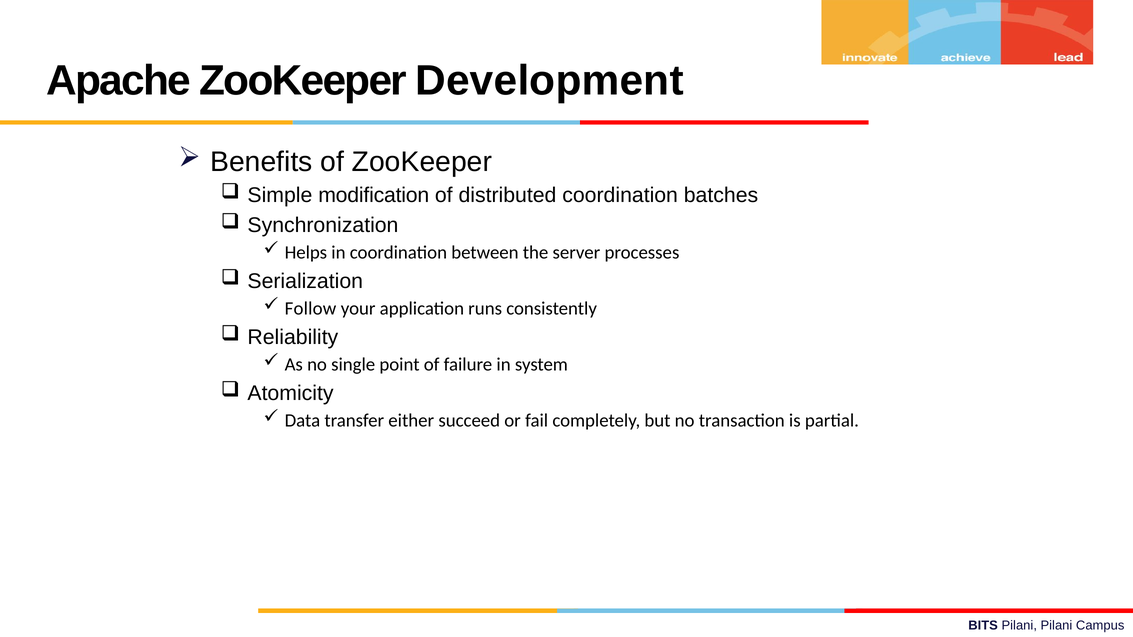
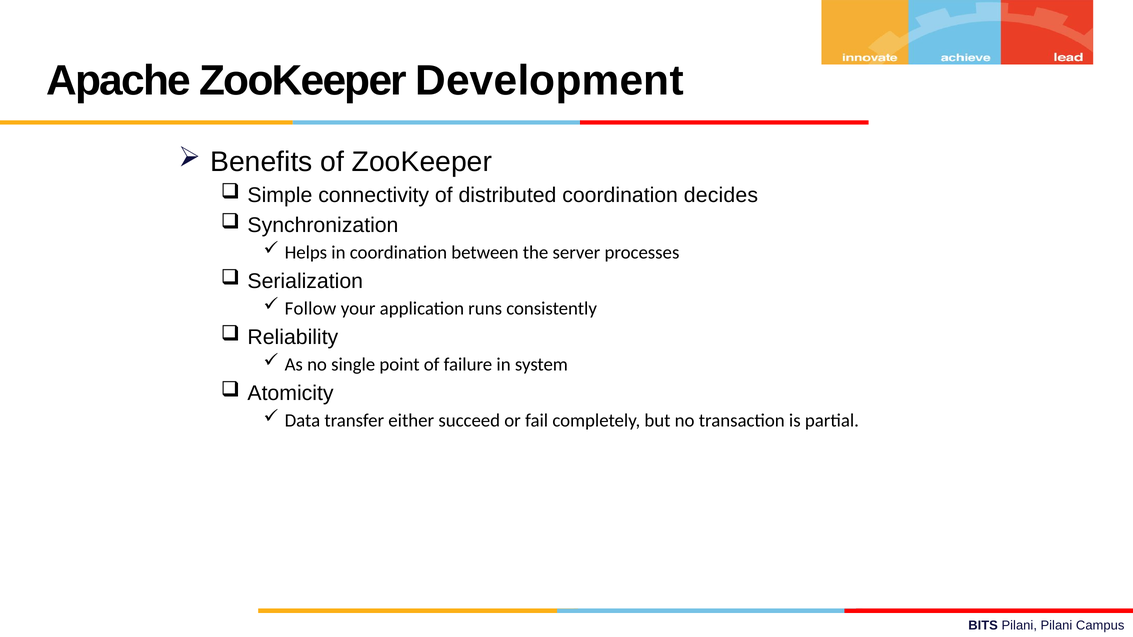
modification: modification -> connectivity (374, 196)
batches: batches -> decides (721, 196)
